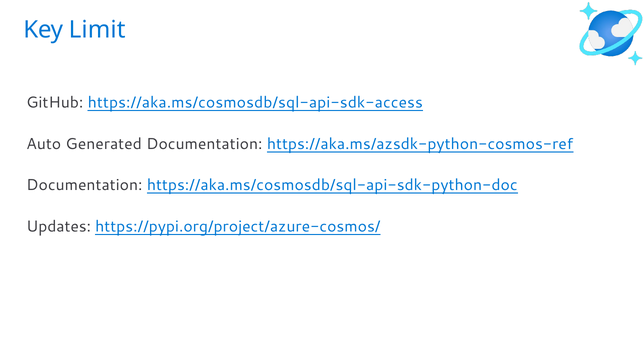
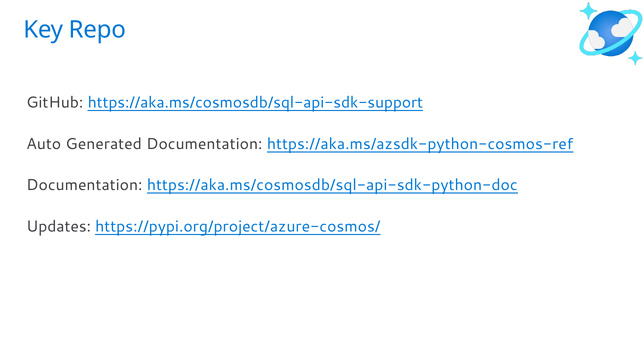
Limit: Limit -> Repo (97, 30)
https://aka.ms/cosmosdb/sql-api-sdk-access: https://aka.ms/cosmosdb/sql-api-sdk-access -> https://aka.ms/cosmosdb/sql-api-sdk-support (255, 103)
